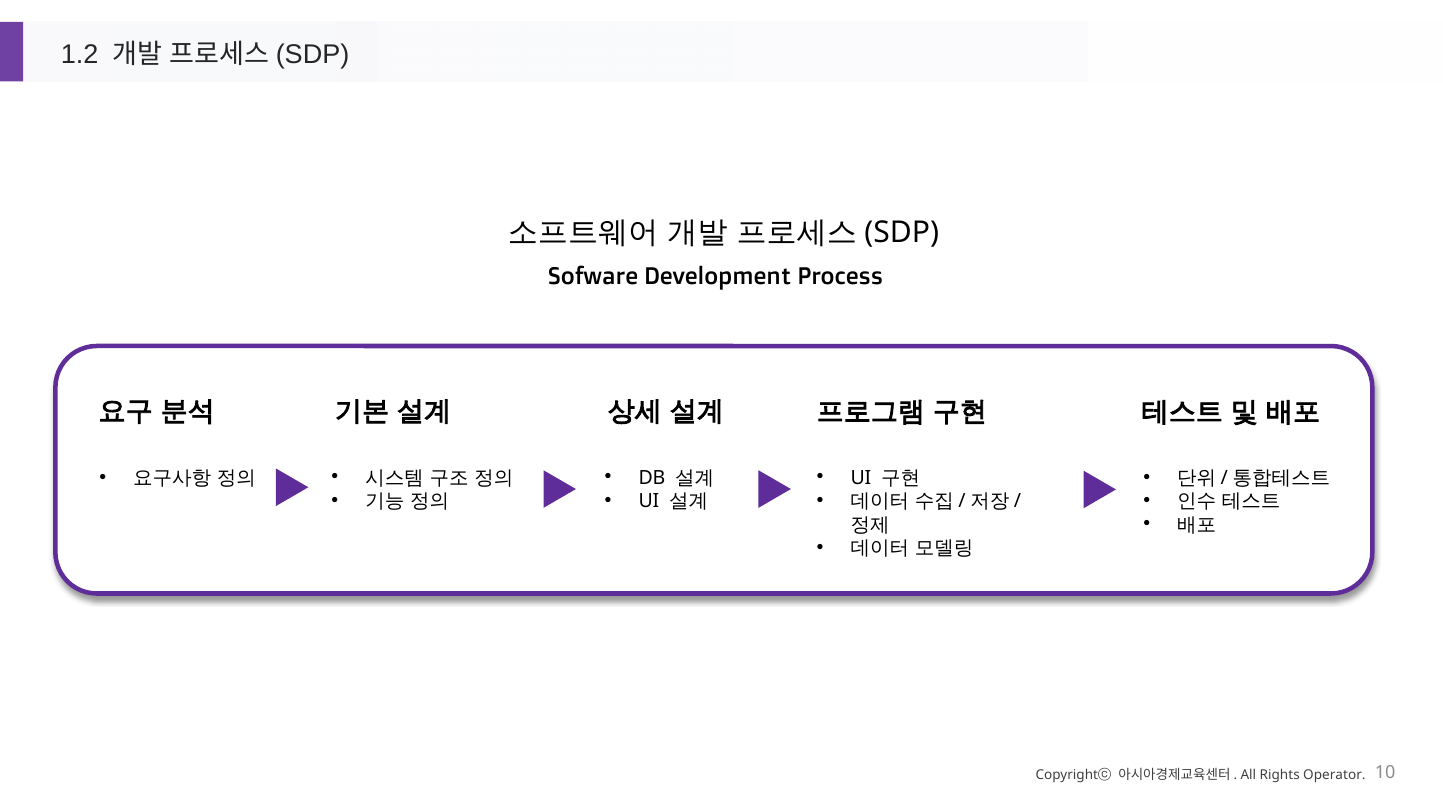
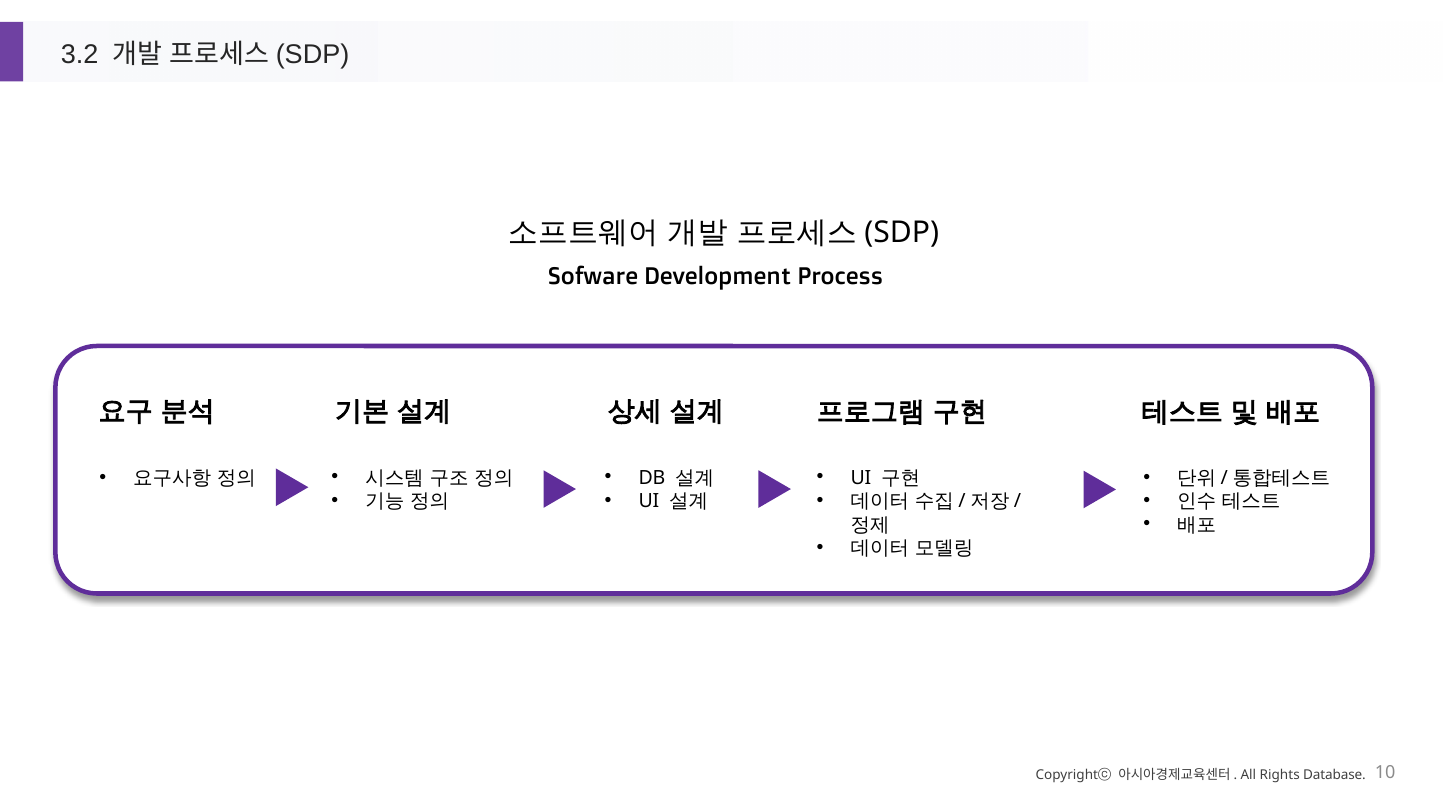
1.2: 1.2 -> 3.2 (80, 55)
Operator: Operator -> Database (1334, 776)
